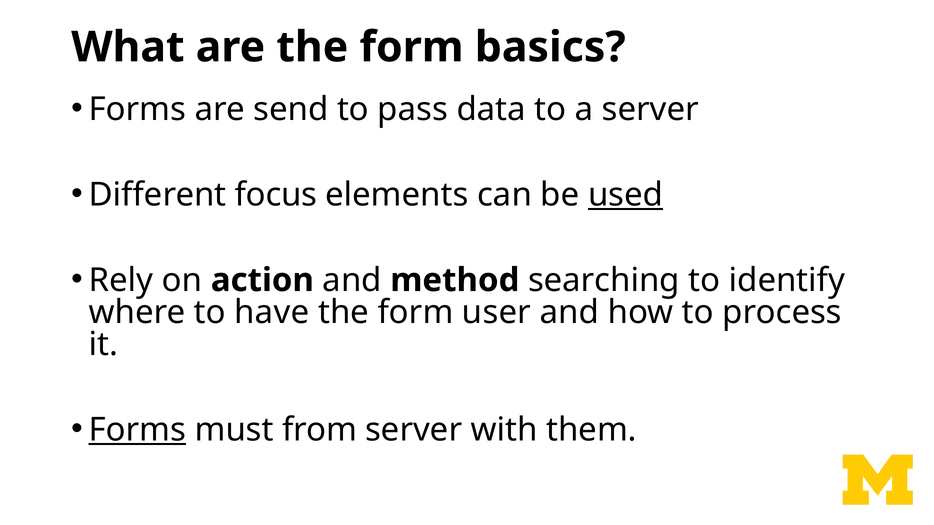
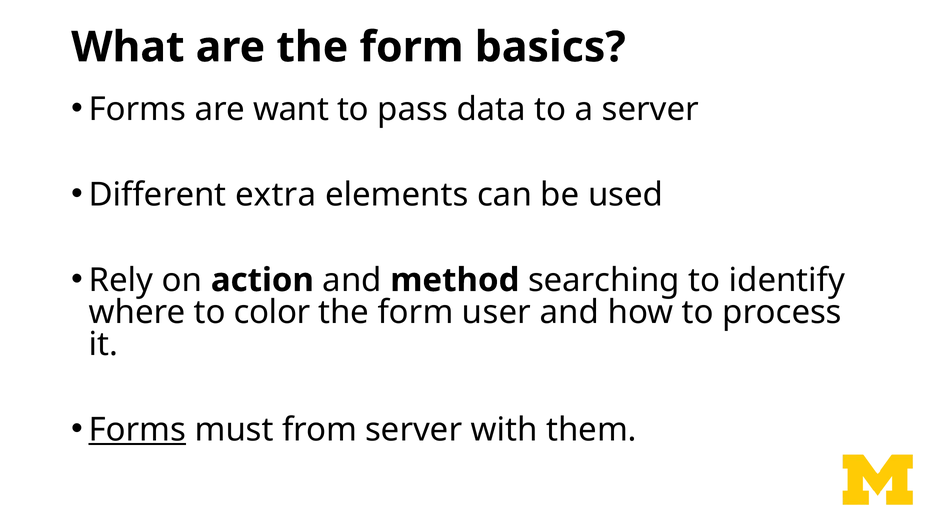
send: send -> want (291, 110)
focus: focus -> extra (276, 195)
used underline: present -> none (626, 195)
have: have -> color (272, 313)
